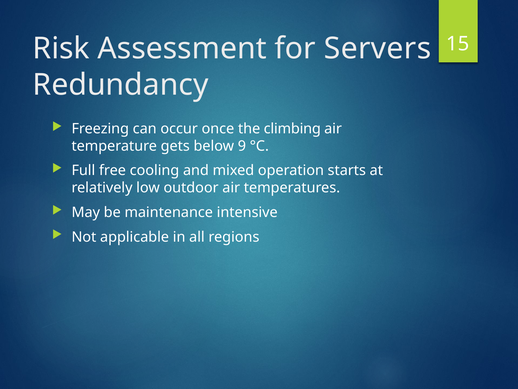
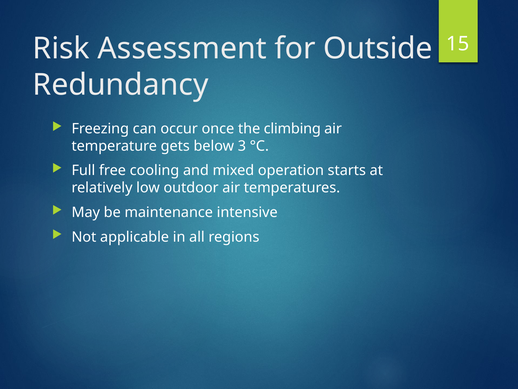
Servers: Servers -> Outside (378, 48)
9: 9 -> 3 (242, 146)
